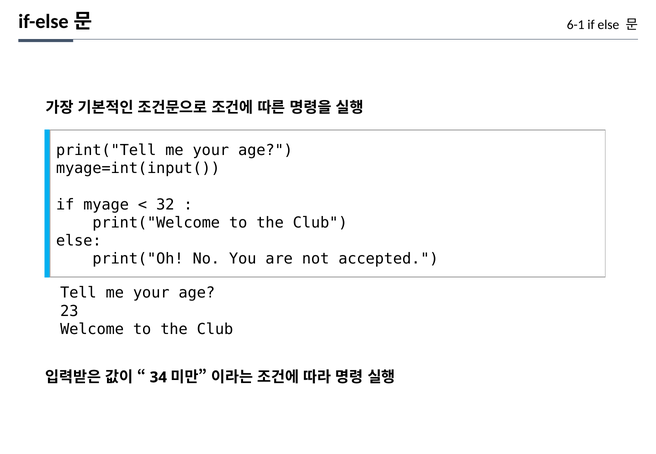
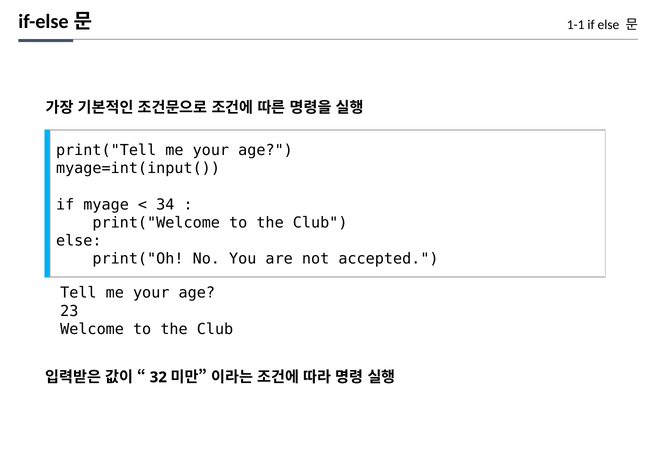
6-1: 6-1 -> 1-1 (576, 25)
32: 32 -> 34 (165, 205)
34: 34 -> 32 (158, 377)
